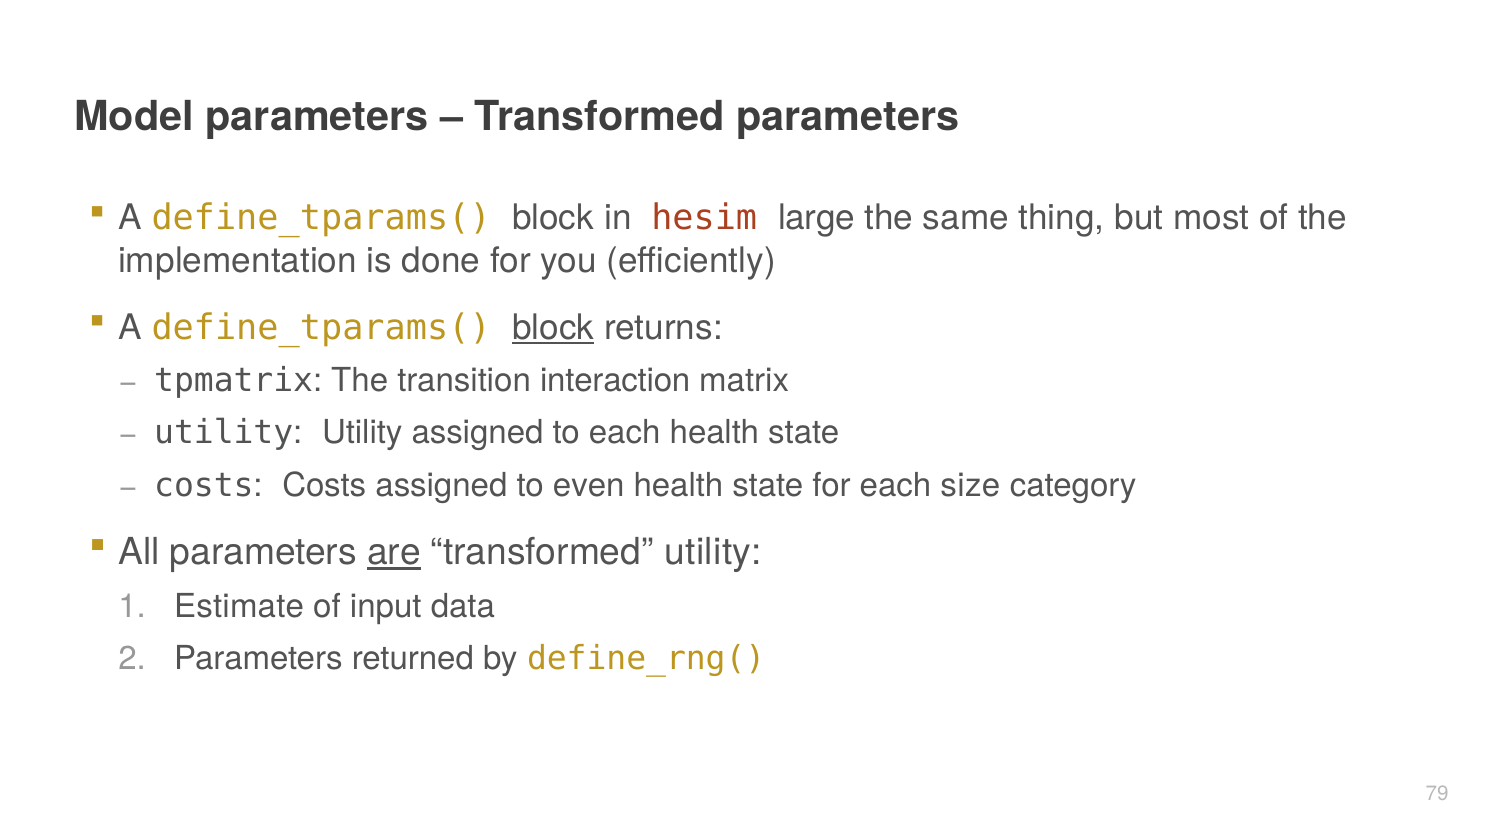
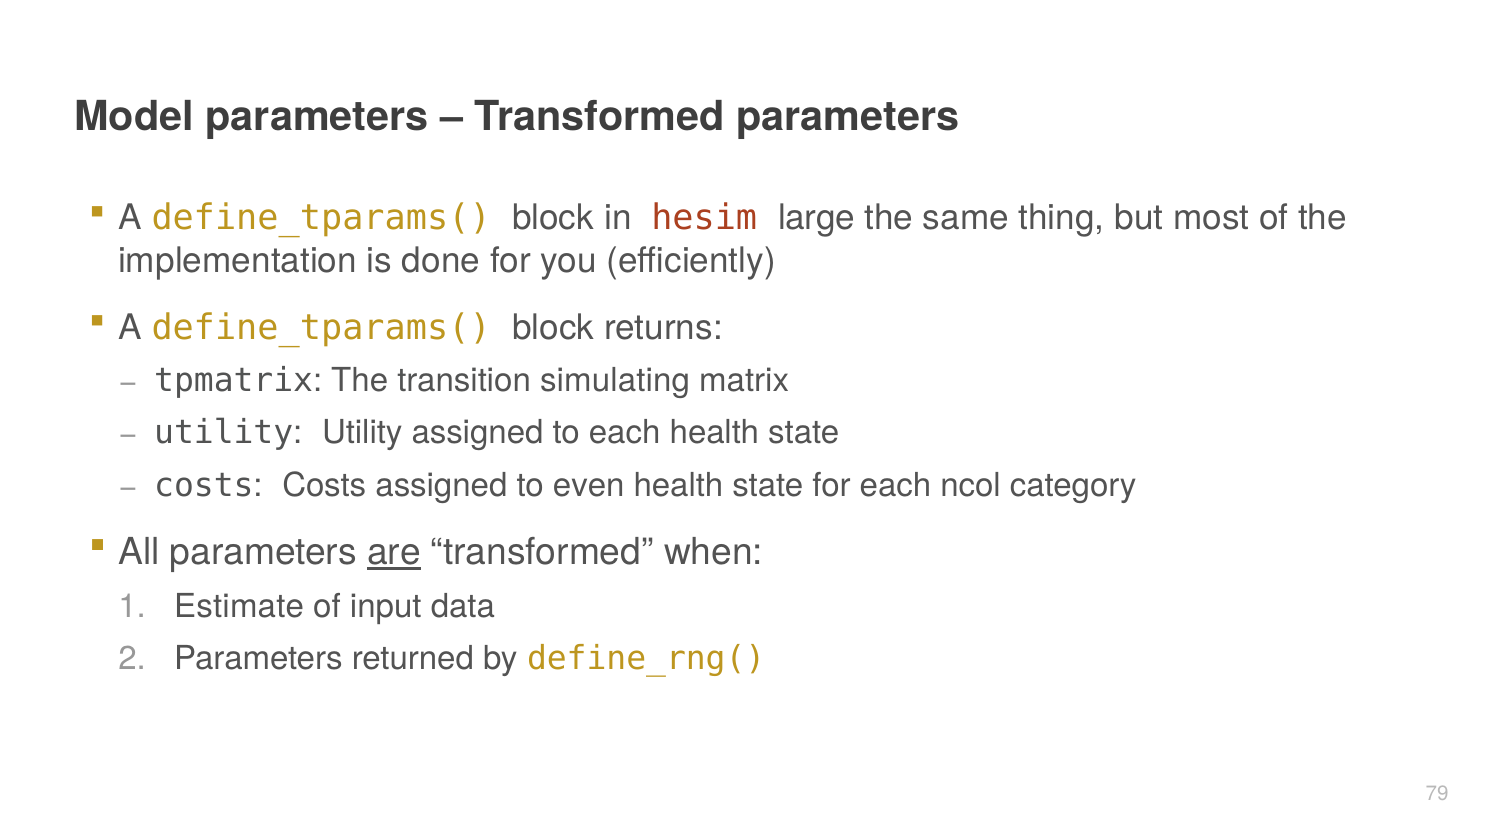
block underline: present -> none (553, 327)
interaction: interaction -> simulating (615, 381)
size: size -> ncol (971, 485)
transformed utility: utility -> when (714, 552)
